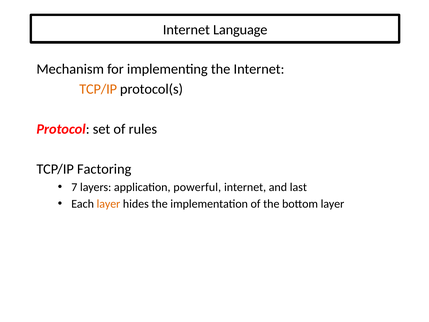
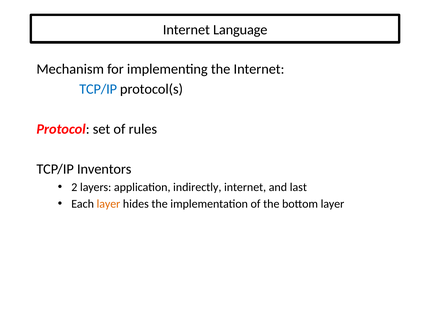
TCP/IP colour: orange -> blue (98, 89)
Factoring: Factoring -> Inventors (104, 169)
7: 7 -> 2 (74, 187)
powerful: powerful -> indirectly (197, 187)
